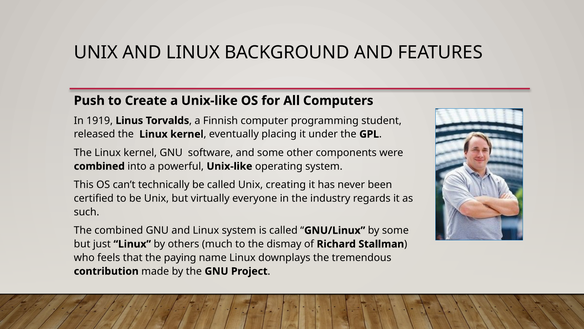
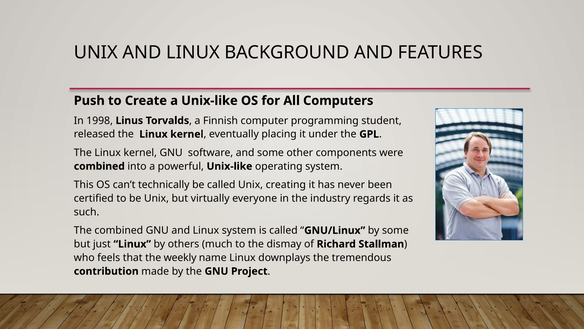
1919: 1919 -> 1998 (100, 120)
paying: paying -> weekly (180, 257)
